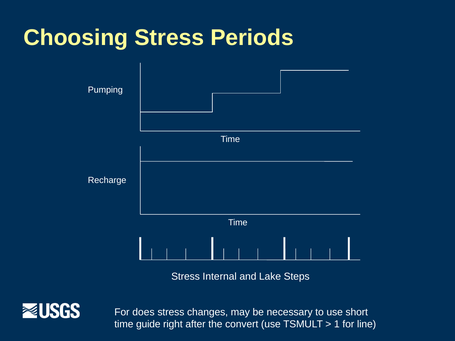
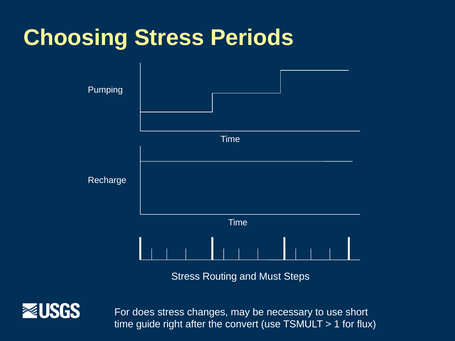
Internal: Internal -> Routing (220, 277)
Lake: Lake -> Must (270, 277)
line: line -> flux (367, 324)
